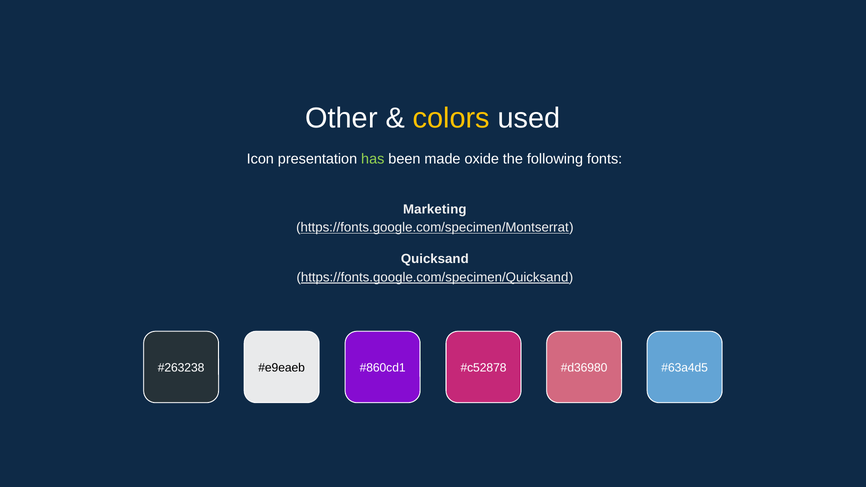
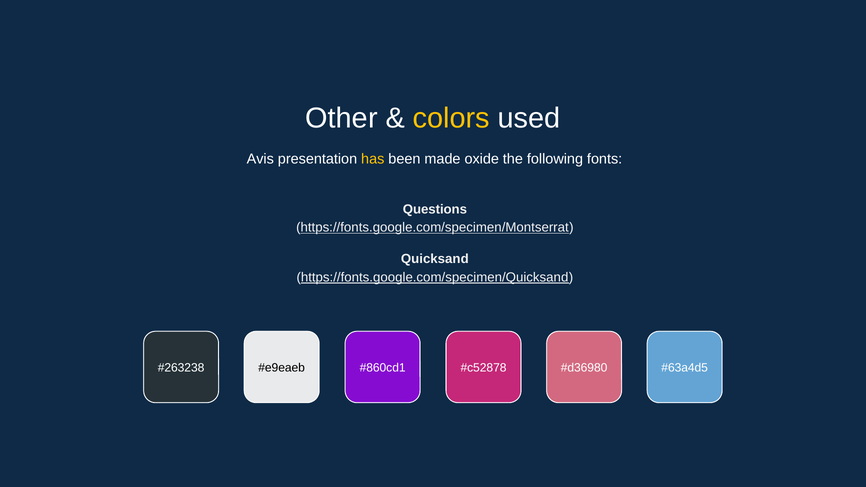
Icon: Icon -> Avis (260, 159)
has colour: light green -> yellow (373, 159)
Marketing: Marketing -> Questions (435, 209)
